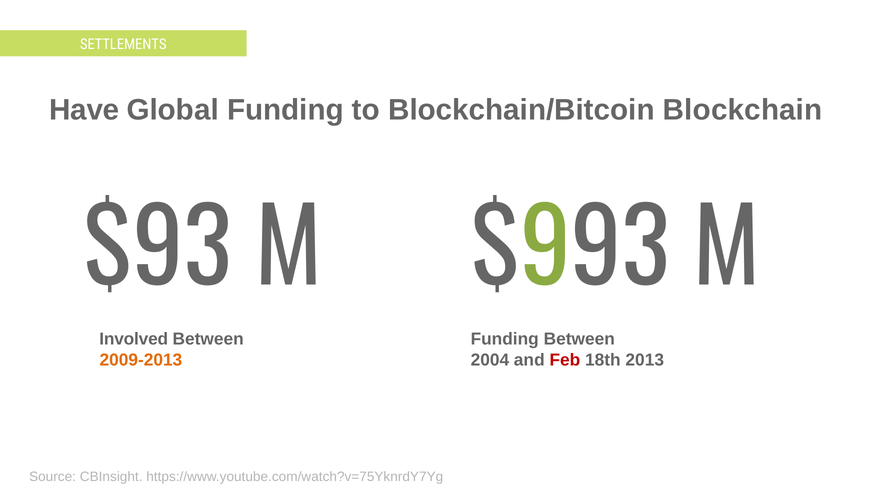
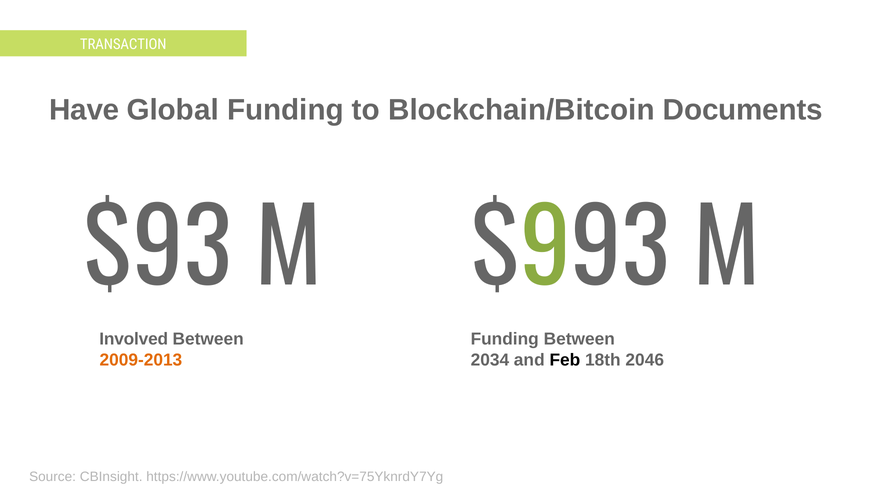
SETTLEMENTS: SETTLEMENTS -> TRANSACTION (123, 44)
Blockchain: Blockchain -> Documents (743, 110)
2004: 2004 -> 2034 (490, 360)
Feb colour: red -> black (565, 360)
2013: 2013 -> 2046 (645, 360)
